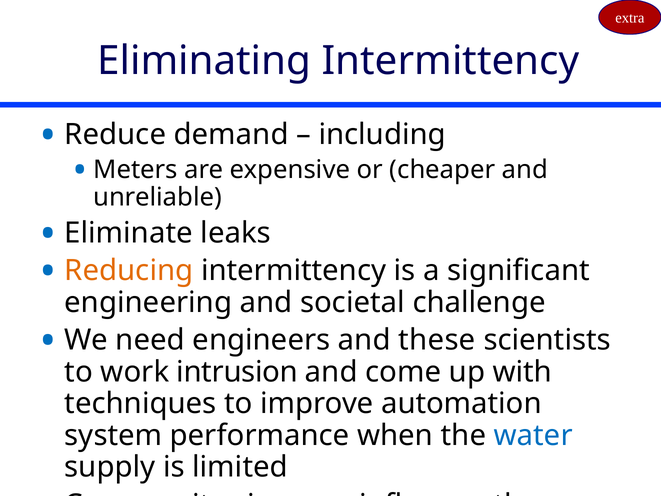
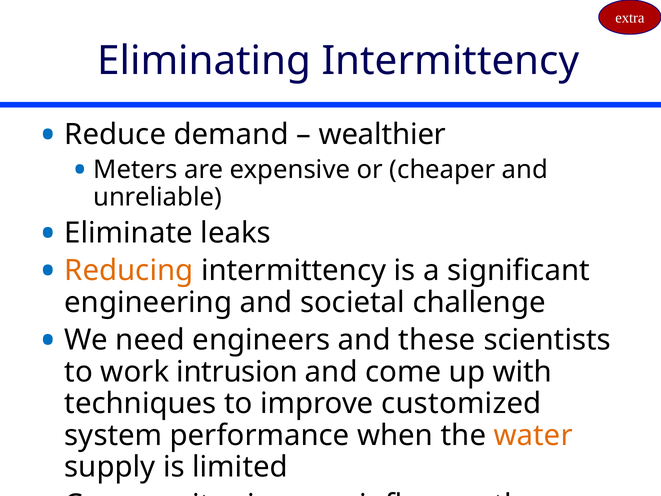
including: including -> wealthier (382, 135)
automation: automation -> customized (461, 404)
water colour: blue -> orange (533, 435)
